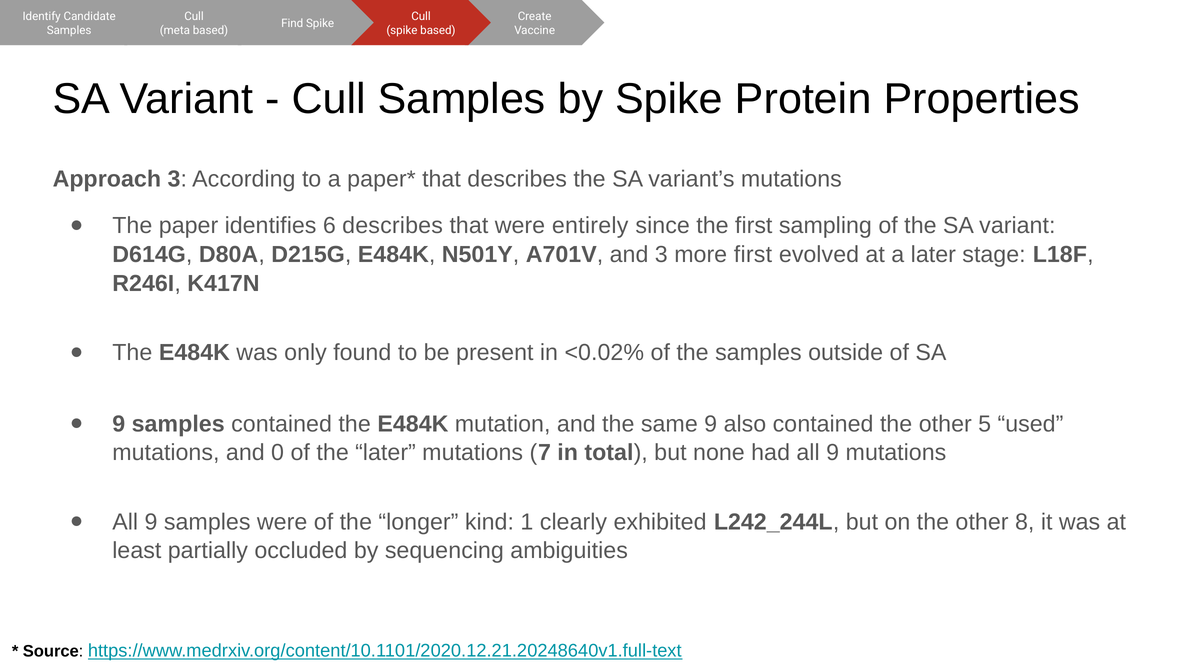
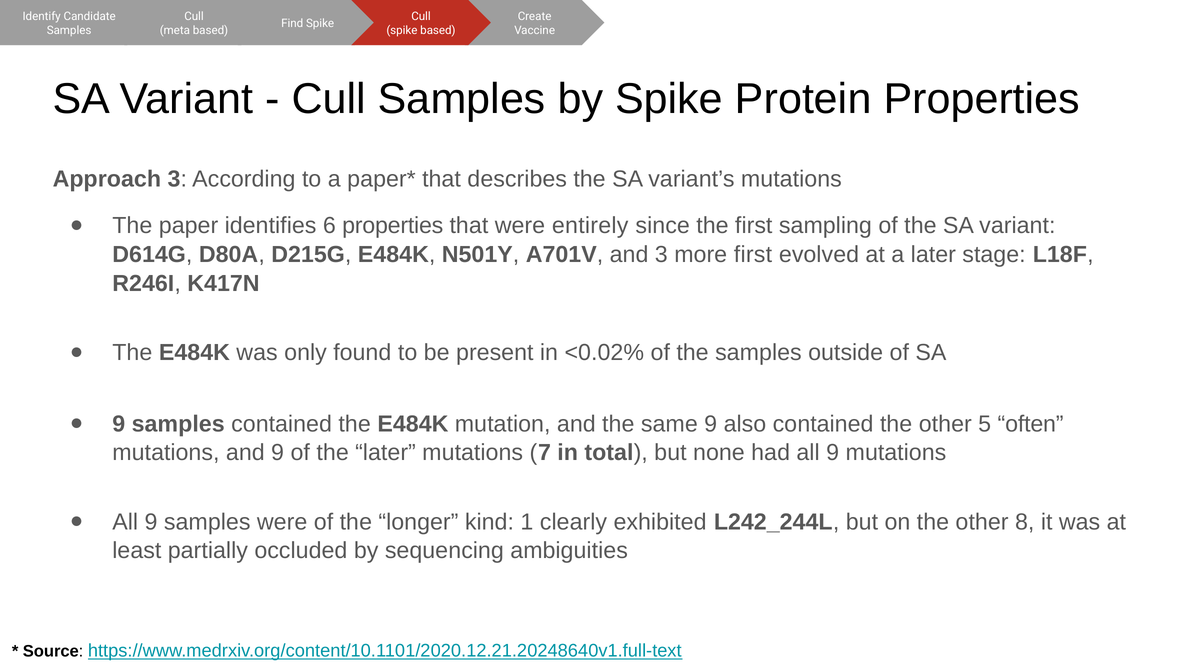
6 describes: describes -> properties (393, 226)
used: used -> often (1031, 424)
and 0: 0 -> 9 (278, 453)
